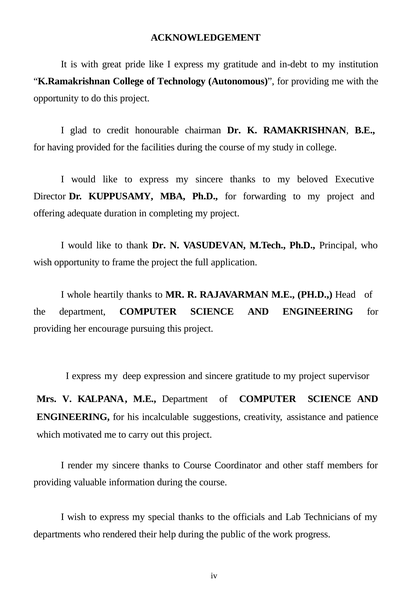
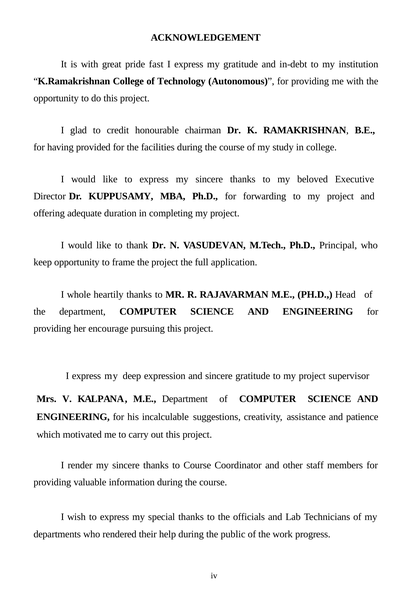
pride like: like -> fast (156, 64)
wish: wish -> keep (43, 262)
